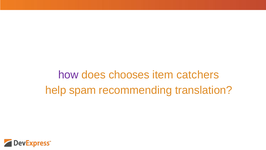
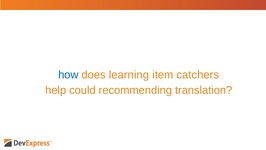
how colour: purple -> blue (68, 75)
chooses: chooses -> learning (129, 75)
spam: spam -> could (82, 90)
